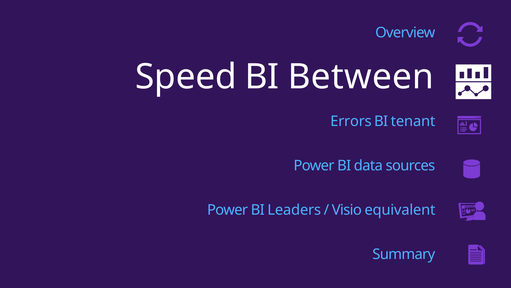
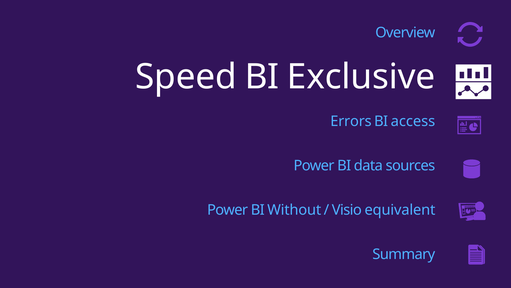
Between: Between -> Exclusive (361, 77)
tenant: tenant -> access (413, 121)
Leaders: Leaders -> Without (294, 210)
